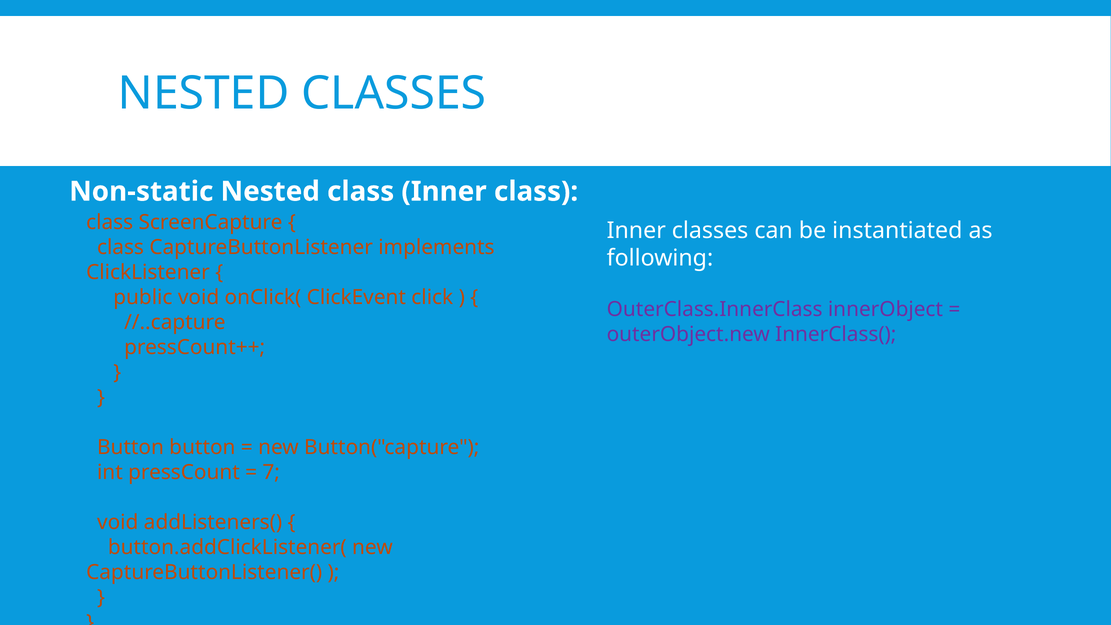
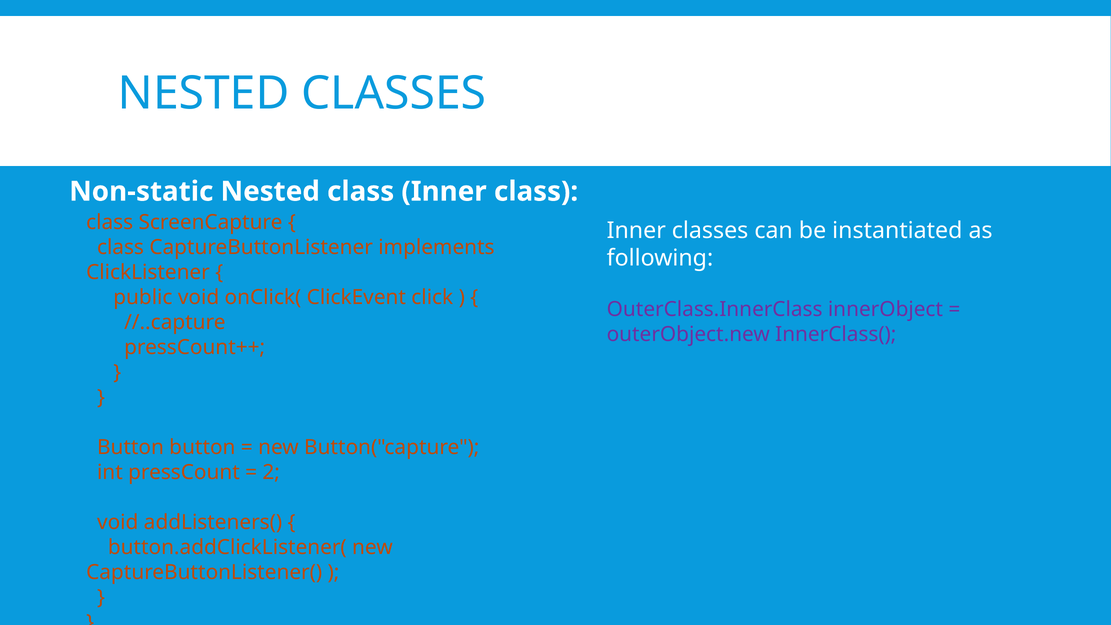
7: 7 -> 2 (271, 472)
